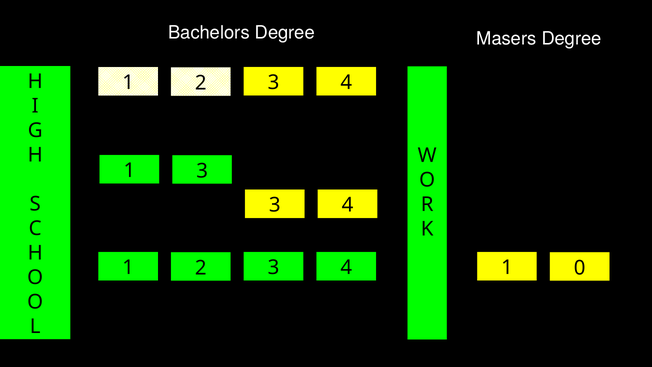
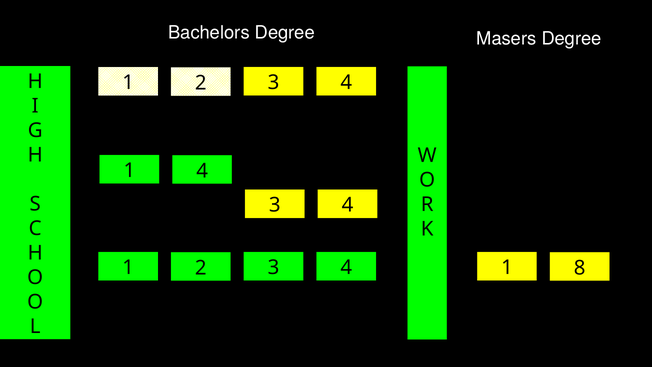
1 3: 3 -> 4 (202, 171)
0: 0 -> 8 (580, 268)
